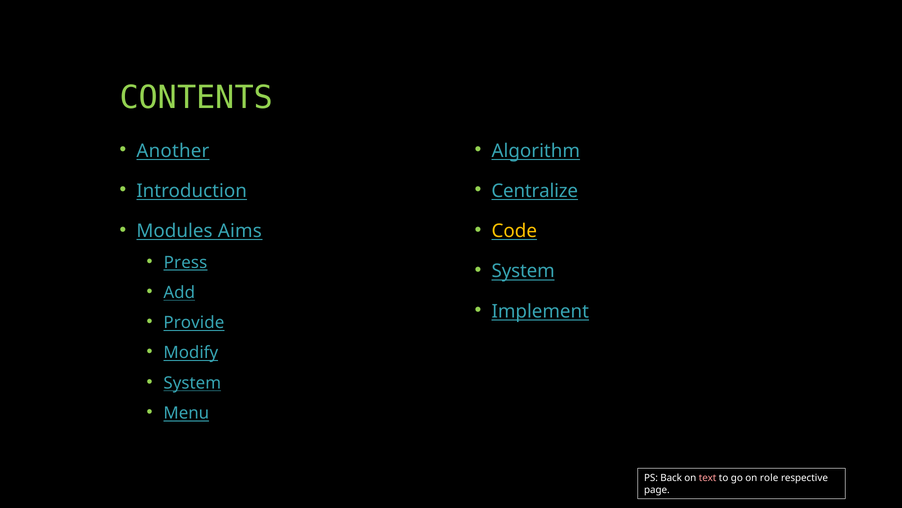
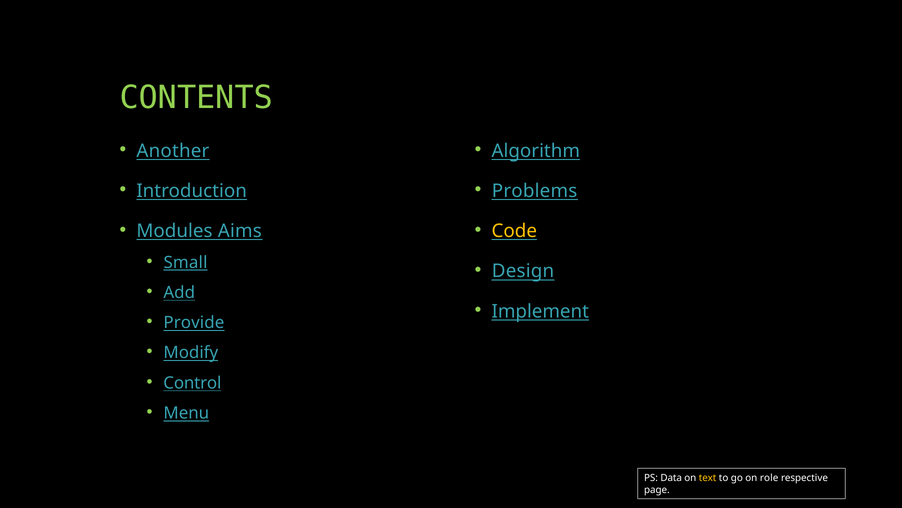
Centralize: Centralize -> Problems (535, 191)
Press: Press -> Small (186, 262)
System: System -> Design (523, 271)
System: System -> Control (192, 383)
Back: Back -> Data (671, 478)
text colour: pink -> yellow (708, 478)
